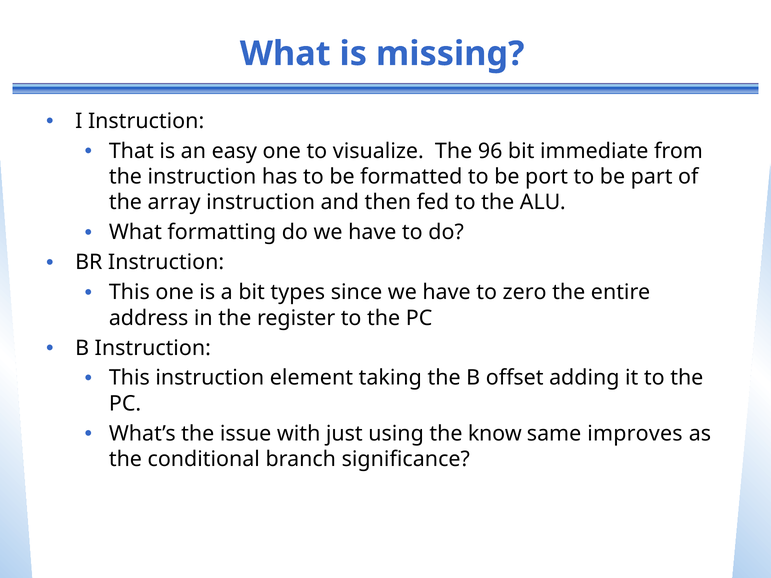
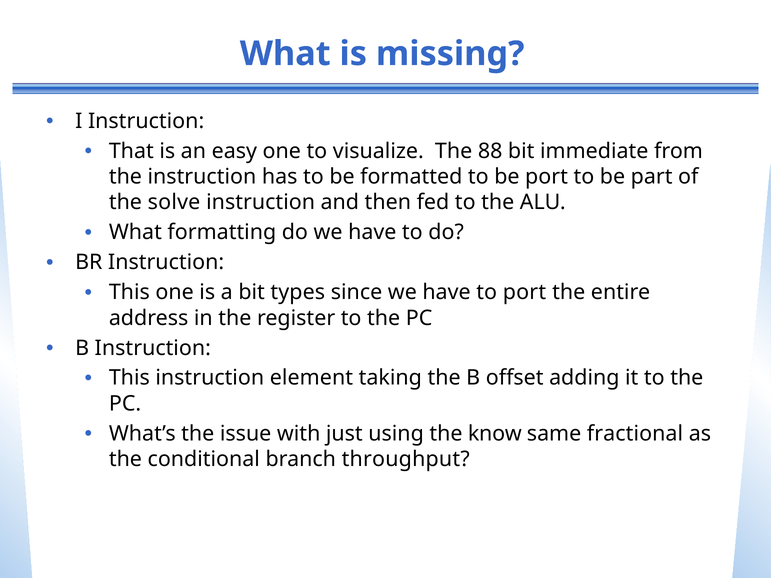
96: 96 -> 88 (490, 151)
array: array -> solve (174, 202)
to zero: zero -> port (524, 292)
improves: improves -> fractional (635, 434)
significance: significance -> throughput (406, 460)
